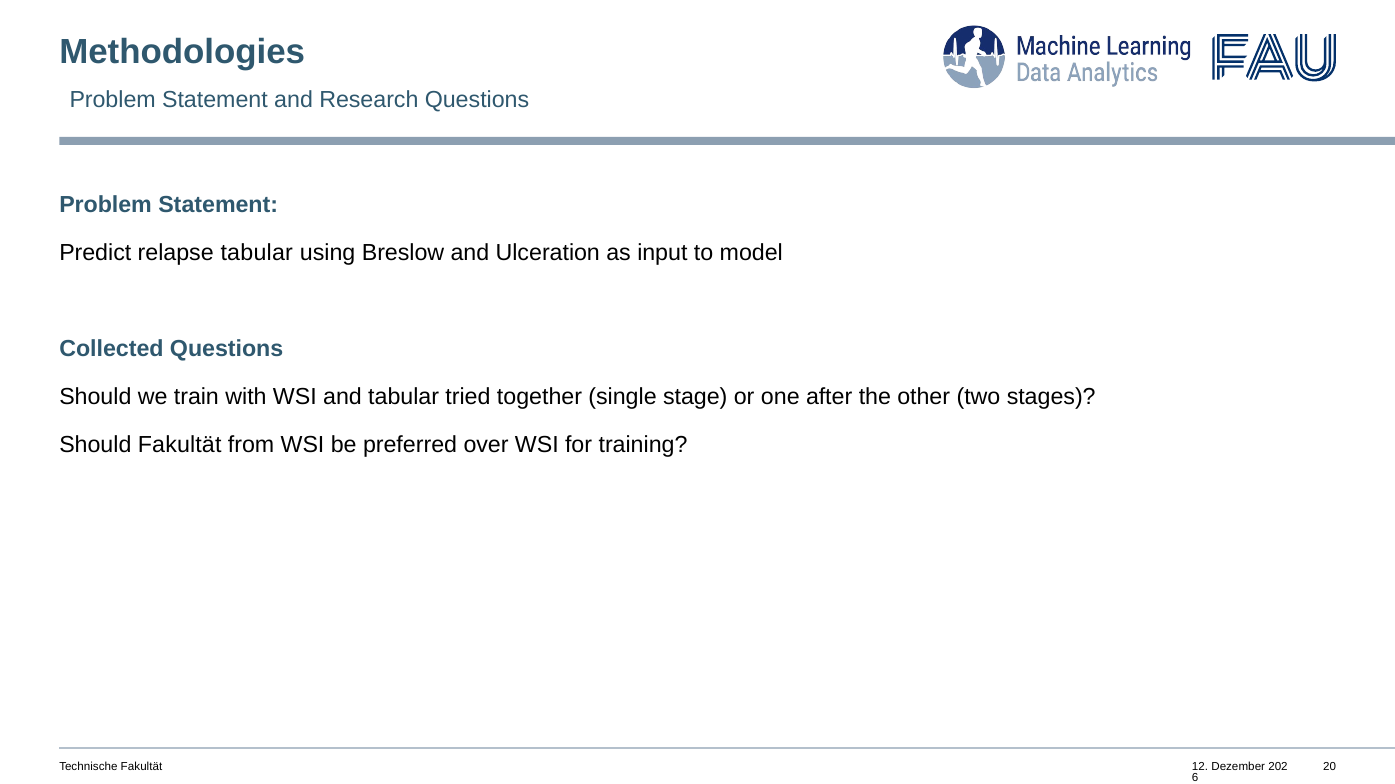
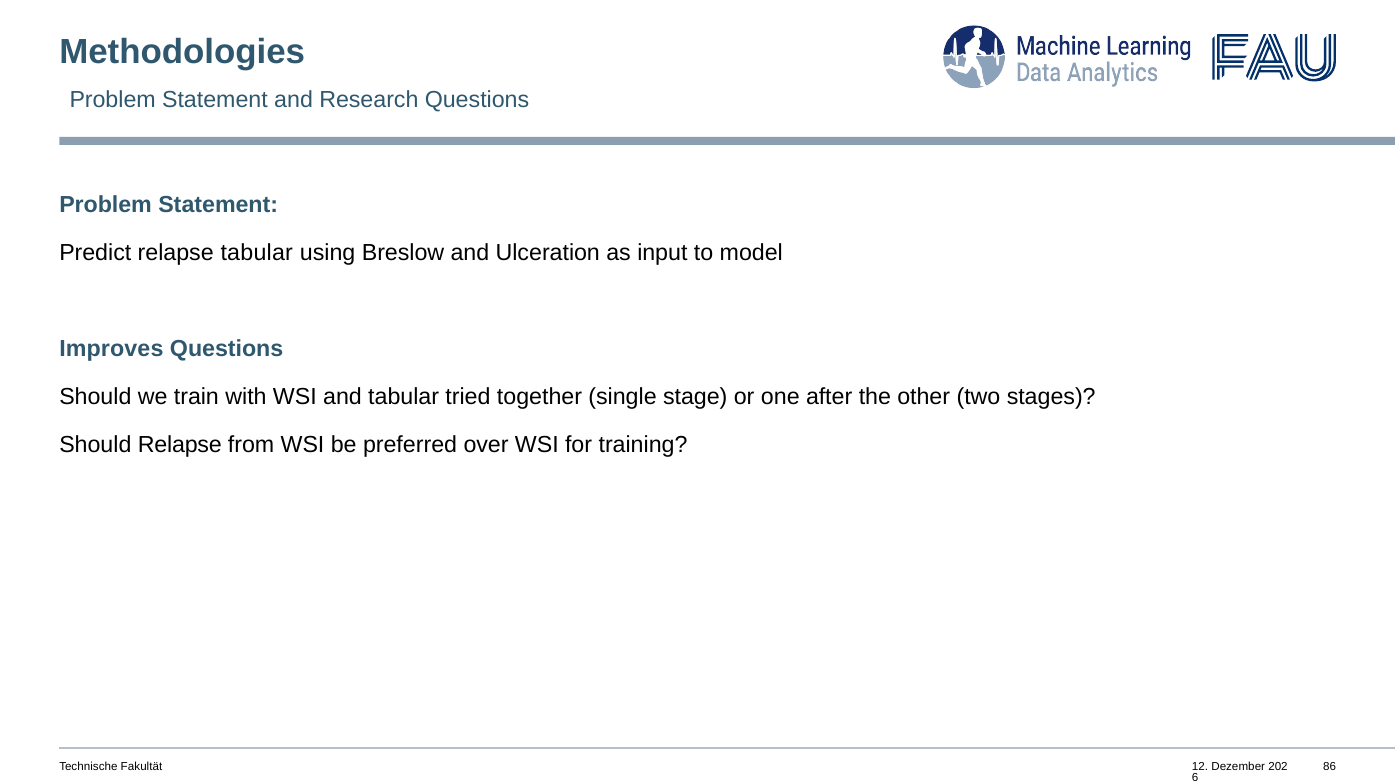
Collected: Collected -> Improves (111, 349)
Should Fakultät: Fakultät -> Relapse (180, 445)
20: 20 -> 86 (1330, 767)
